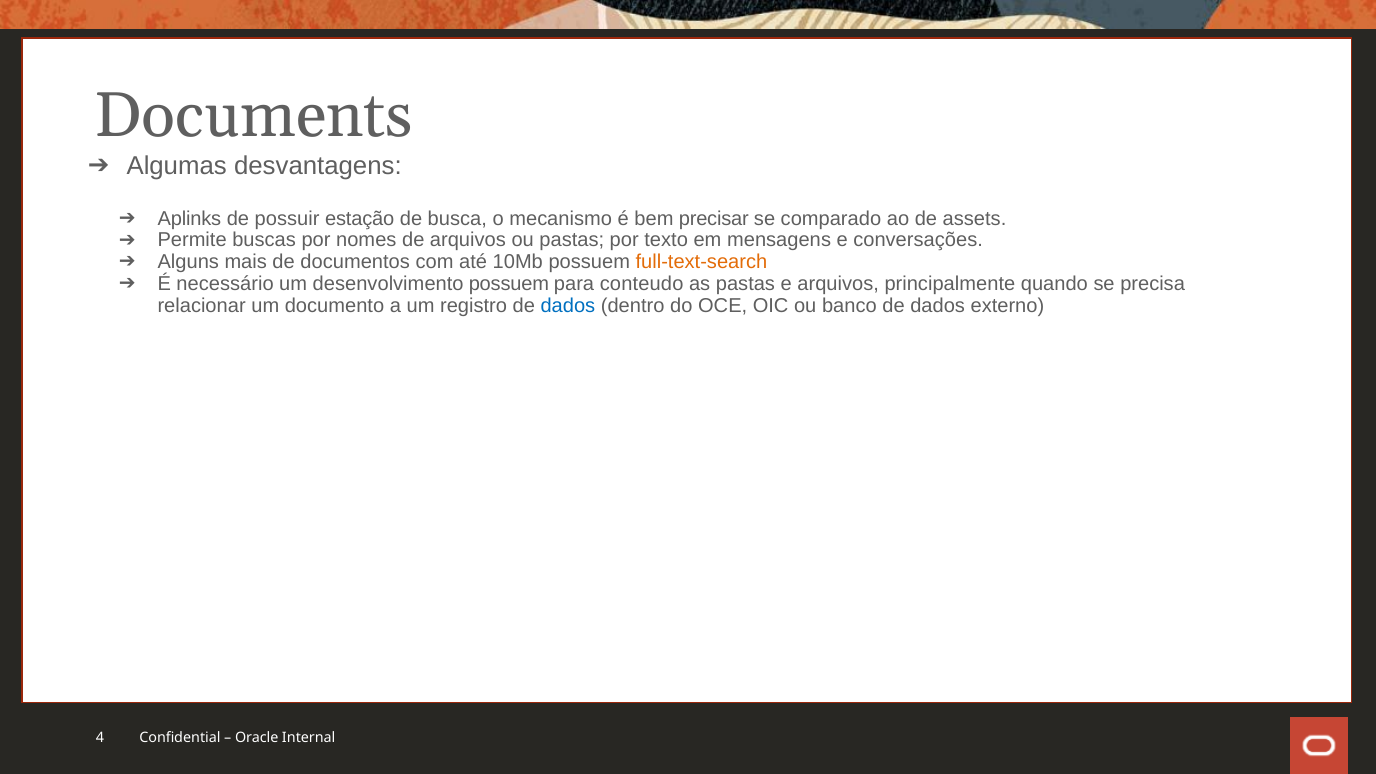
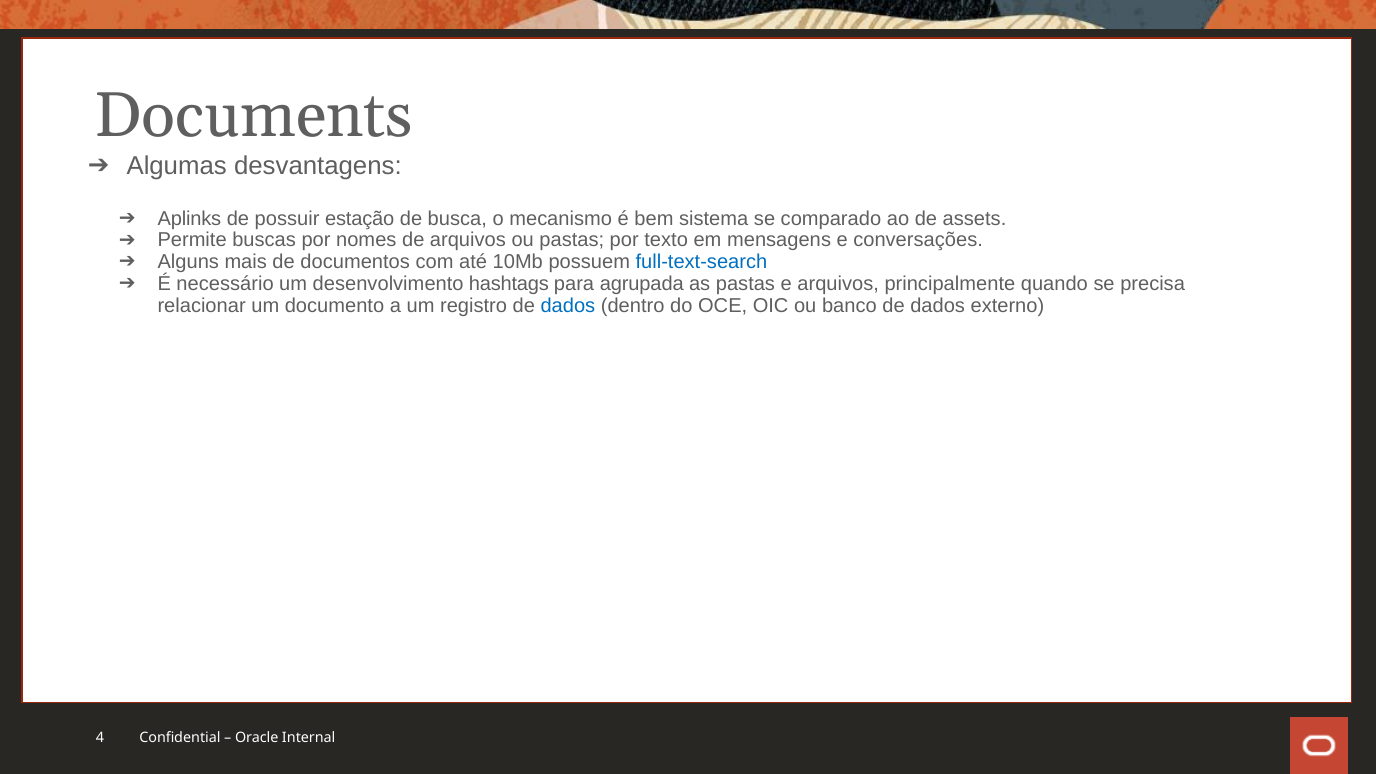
precisar: precisar -> sistema (714, 219)
full-text-search colour: orange -> blue (701, 262)
desenvolvimento possuem: possuem -> hashtags (509, 284)
conteudo: conteudo -> agrupada (642, 284)
